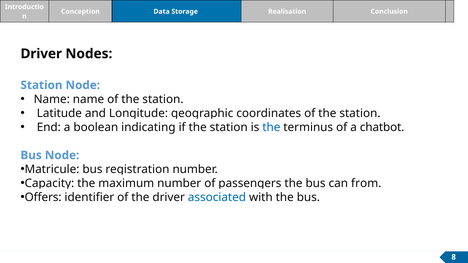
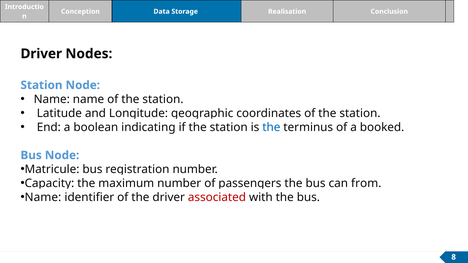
chatbot: chatbot -> booked (382, 127)
Offers: Offers -> Name (43, 198)
associated colour: blue -> red (217, 198)
